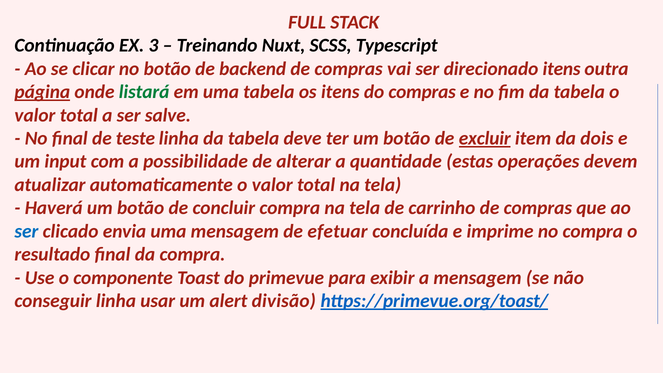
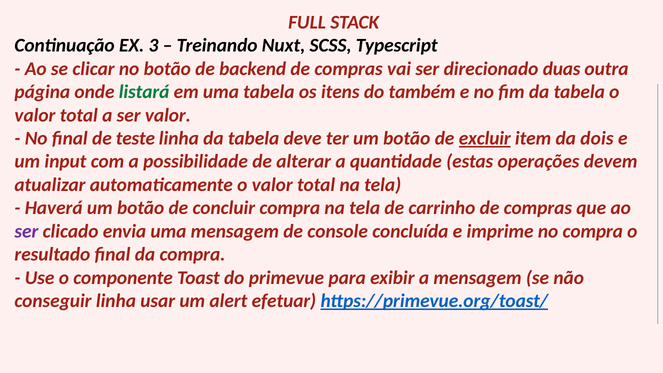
direcionado itens: itens -> duas (562, 69)
página underline: present -> none (42, 92)
do compras: compras -> também (422, 92)
ser salve: salve -> valor (168, 115)
ser colour: blue -> purple (26, 231)
efetuar: efetuar -> console (338, 231)
divisão: divisão -> efetuar (284, 301)
